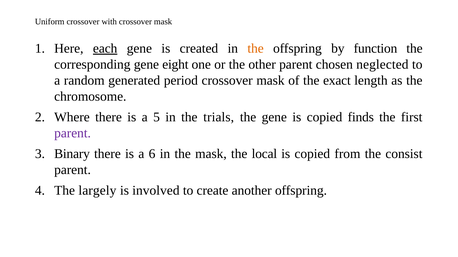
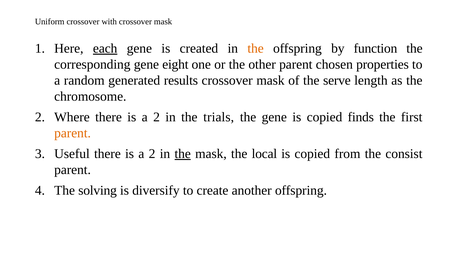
neglected: neglected -> properties (383, 65)
period: period -> results (181, 81)
exact: exact -> serve (337, 81)
5: 5 -> 2 (157, 117)
parent colour: purple -> orange (73, 133)
Binary: Binary -> Useful (72, 154)
6: 6 -> 2 (152, 154)
the underline: none -> present (183, 154)
largely: largely -> solving (98, 191)
involved: involved -> diversify (156, 191)
